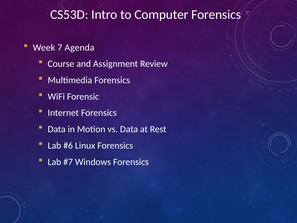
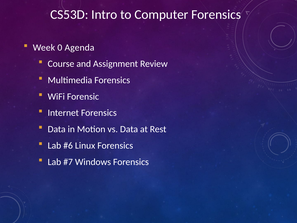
7: 7 -> 0 (60, 47)
